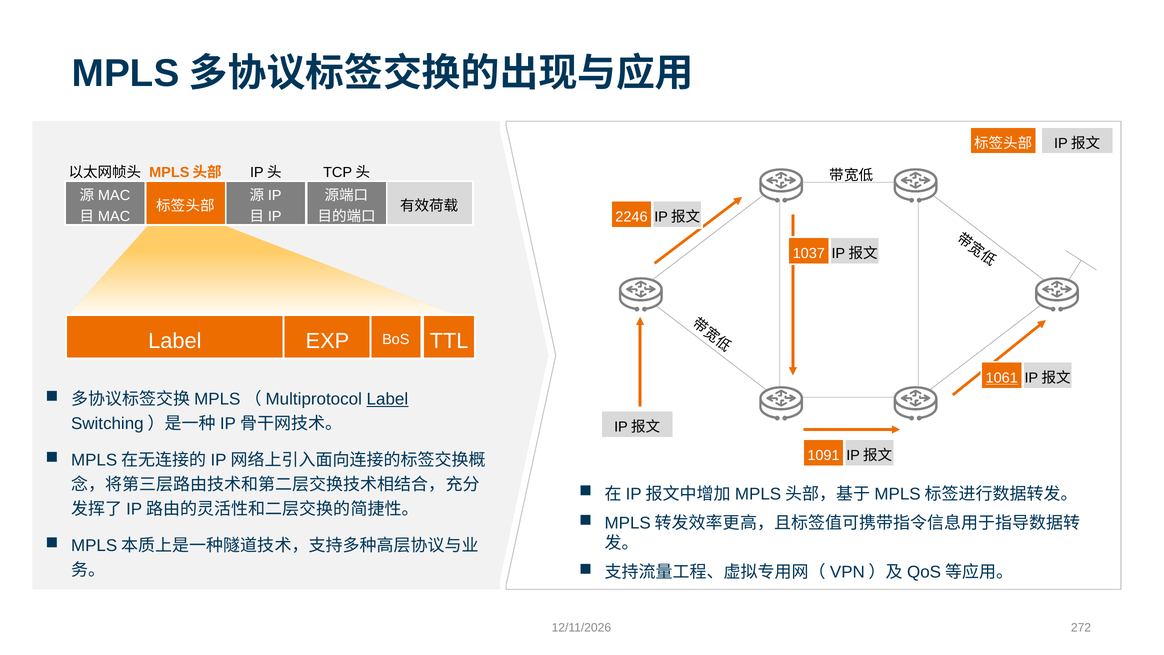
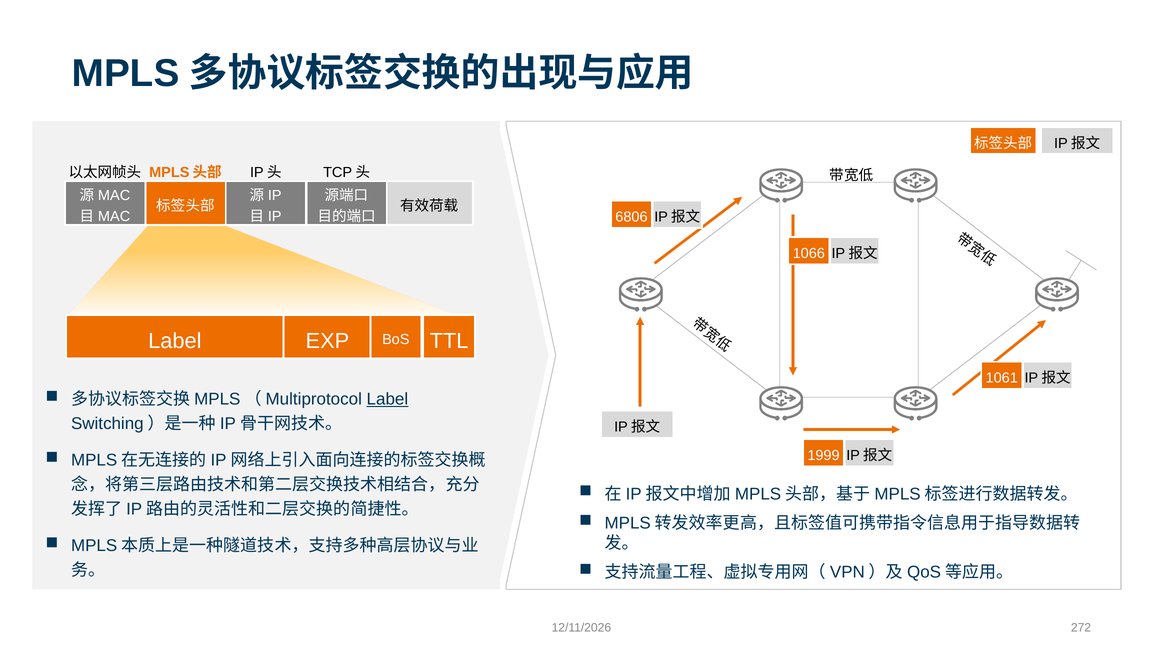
2246: 2246 -> 6806 (631, 217)
1037: 1037 -> 1066 (809, 253)
1061 underline: present -> none (1002, 378)
1091: 1091 -> 1999 (823, 455)
